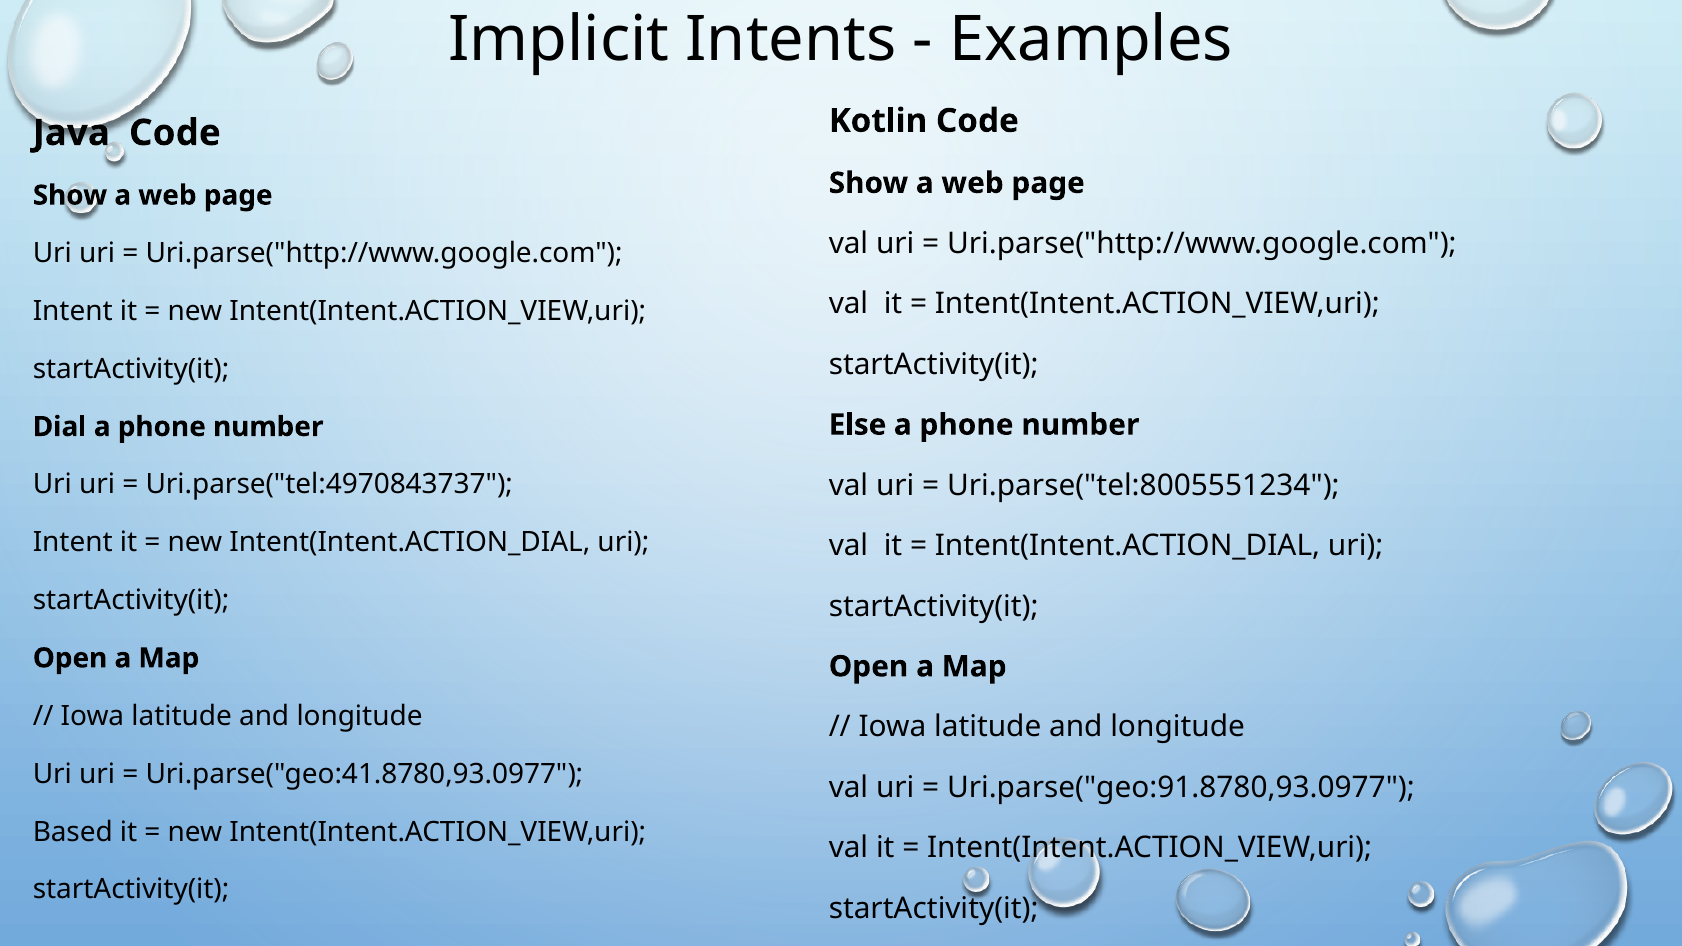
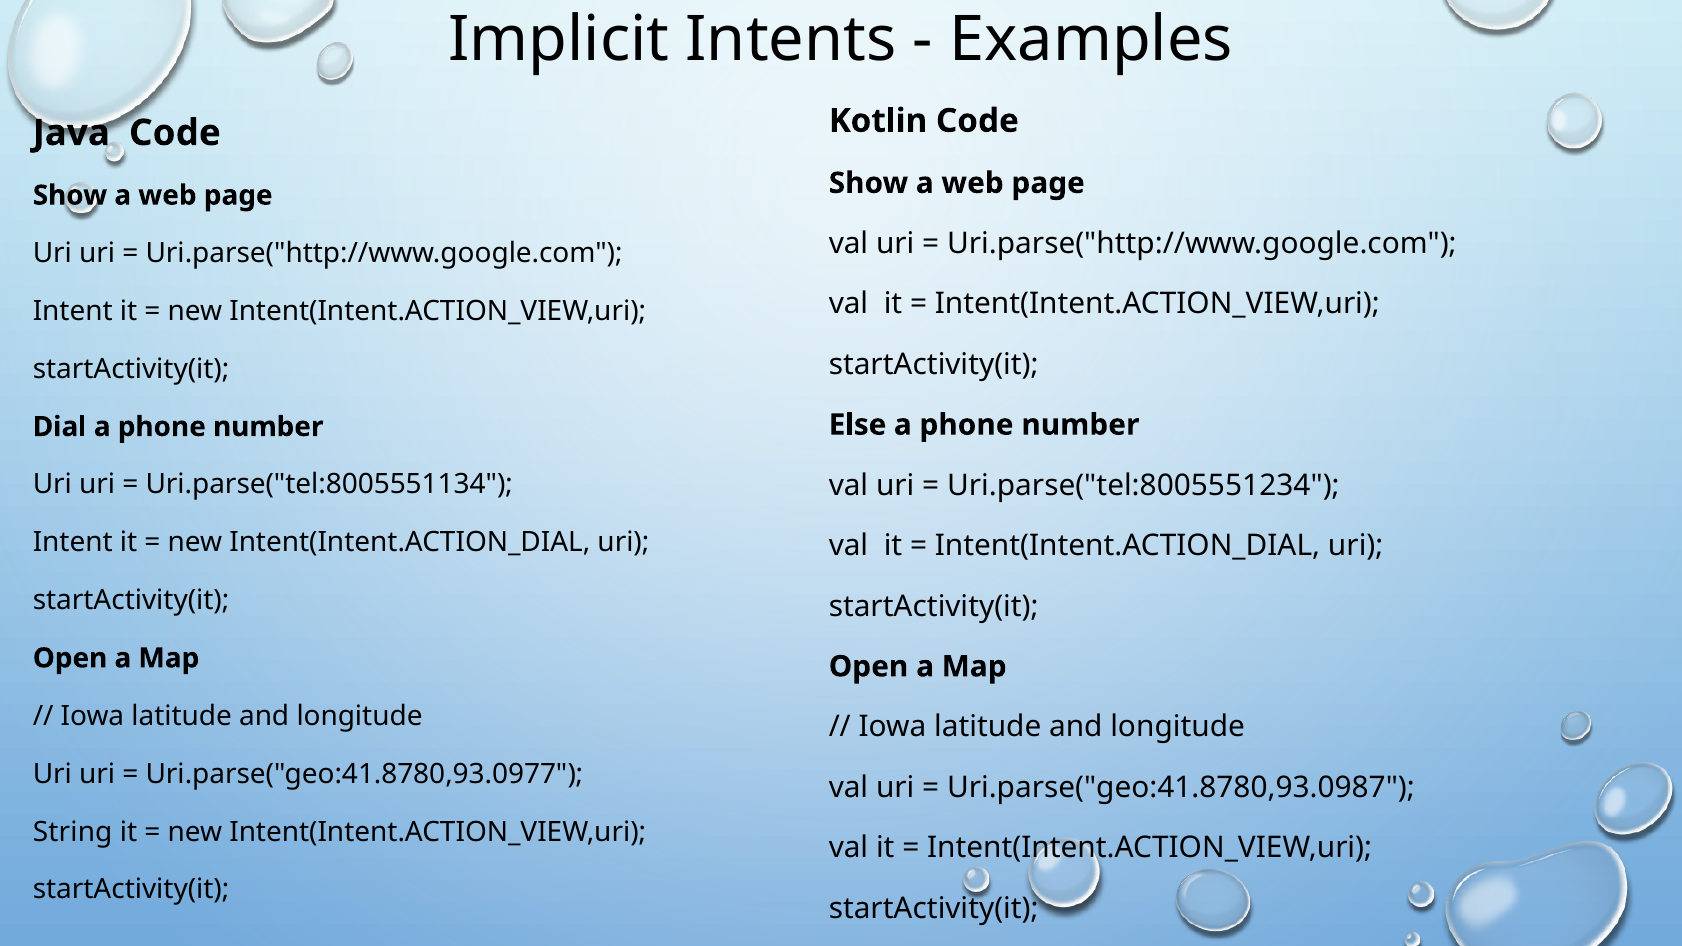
Uri.parse("tel:4970843737: Uri.parse("tel:4970843737 -> Uri.parse("tel:8005551134 (329, 485)
Uri.parse("geo:91.8780,93.0977: Uri.parse("geo:91.8780,93.0977 -> Uri.parse("geo:41.8780,93.0987 (1181, 788)
Based: Based -> String (73, 832)
